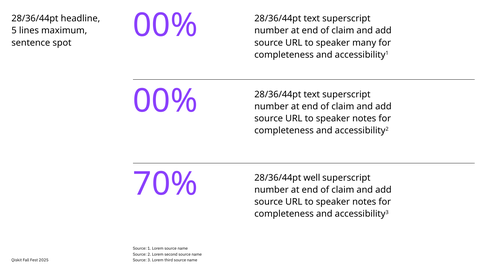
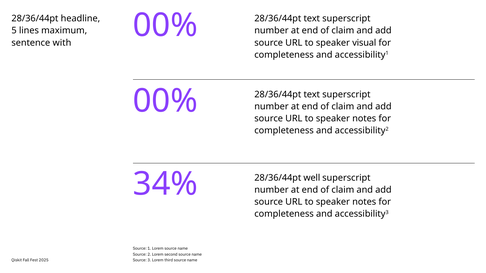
spot: spot -> with (62, 43)
many: many -> visual (364, 43)
70%: 70% -> 34% (165, 184)
